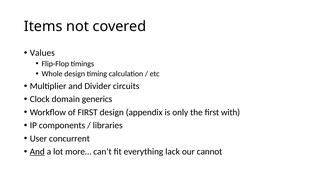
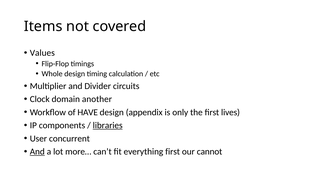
generics: generics -> another (97, 100)
of FIRST: FIRST -> HAVE (88, 113)
with: with -> lives (231, 113)
libraries underline: none -> present (108, 126)
everything lack: lack -> first (173, 152)
